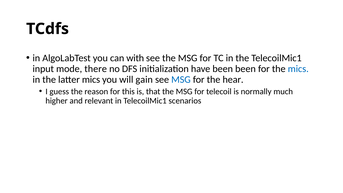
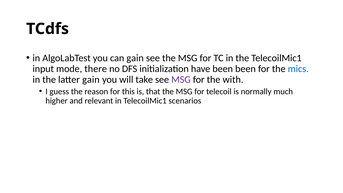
can with: with -> gain (135, 58)
latter mics: mics -> gain (91, 80)
gain: gain -> take (144, 80)
MSG colour: blue -> purple (181, 80)
hear: hear -> with (233, 80)
